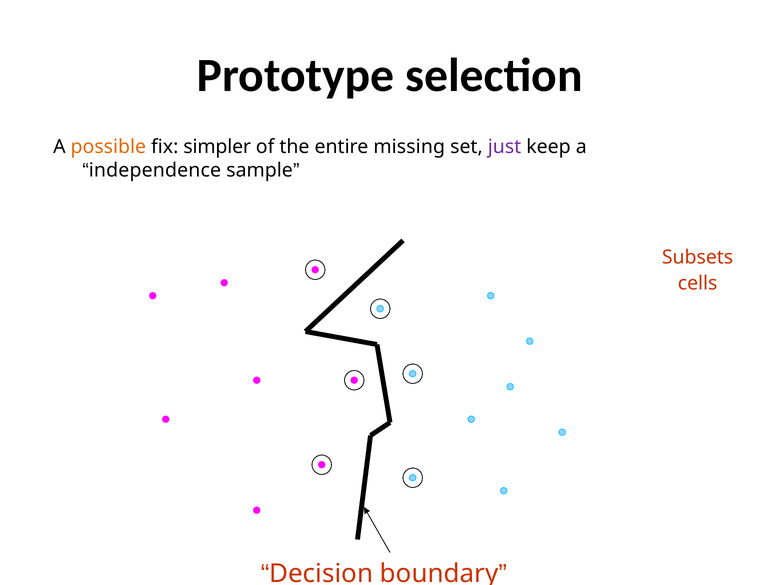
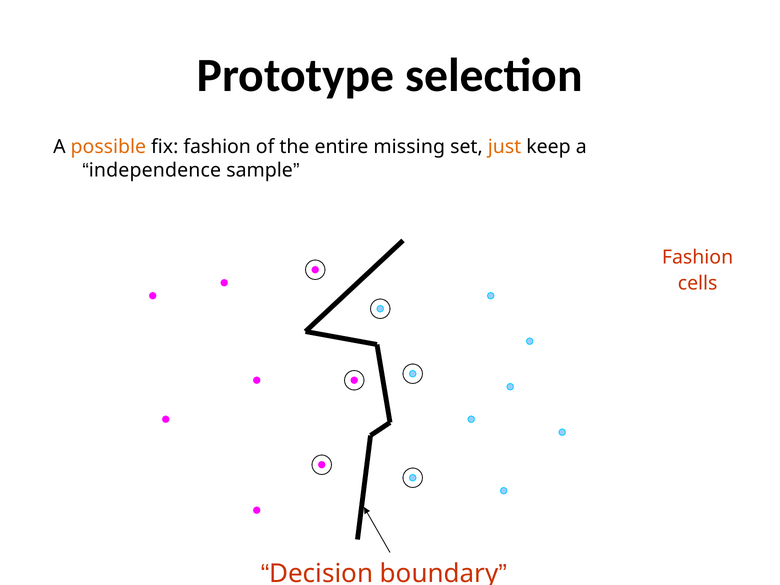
fix simpler: simpler -> fashion (217, 147)
just colour: purple -> orange (505, 147)
Subsets: Subsets -> Fashion (698, 257)
